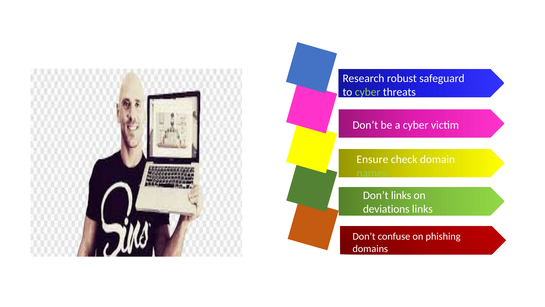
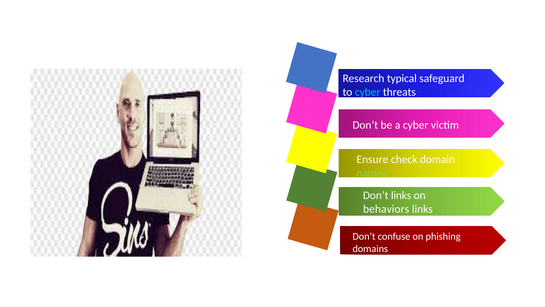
robust: robust -> typical (402, 78)
cyber colour: light green -> light blue (368, 92)
deviations: deviations -> behaviors (386, 209)
